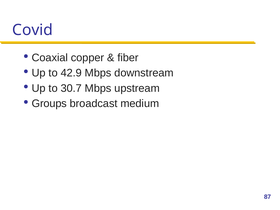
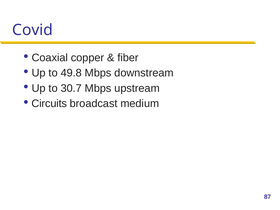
42.9: 42.9 -> 49.8 (71, 73)
Groups: Groups -> Circuits (49, 103)
